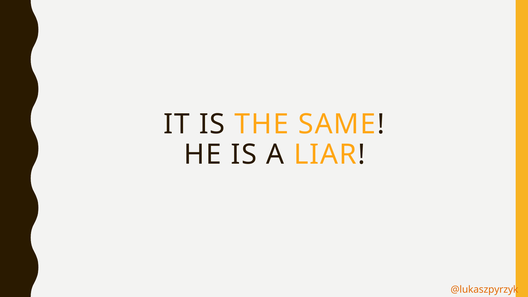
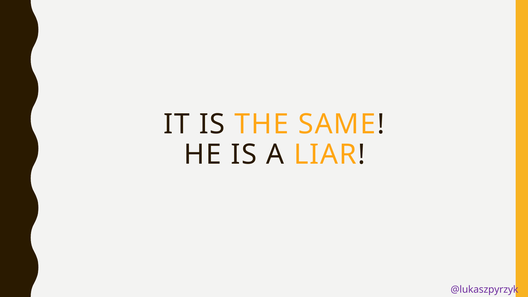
@lukaszpyrzyk colour: orange -> purple (484, 290)
